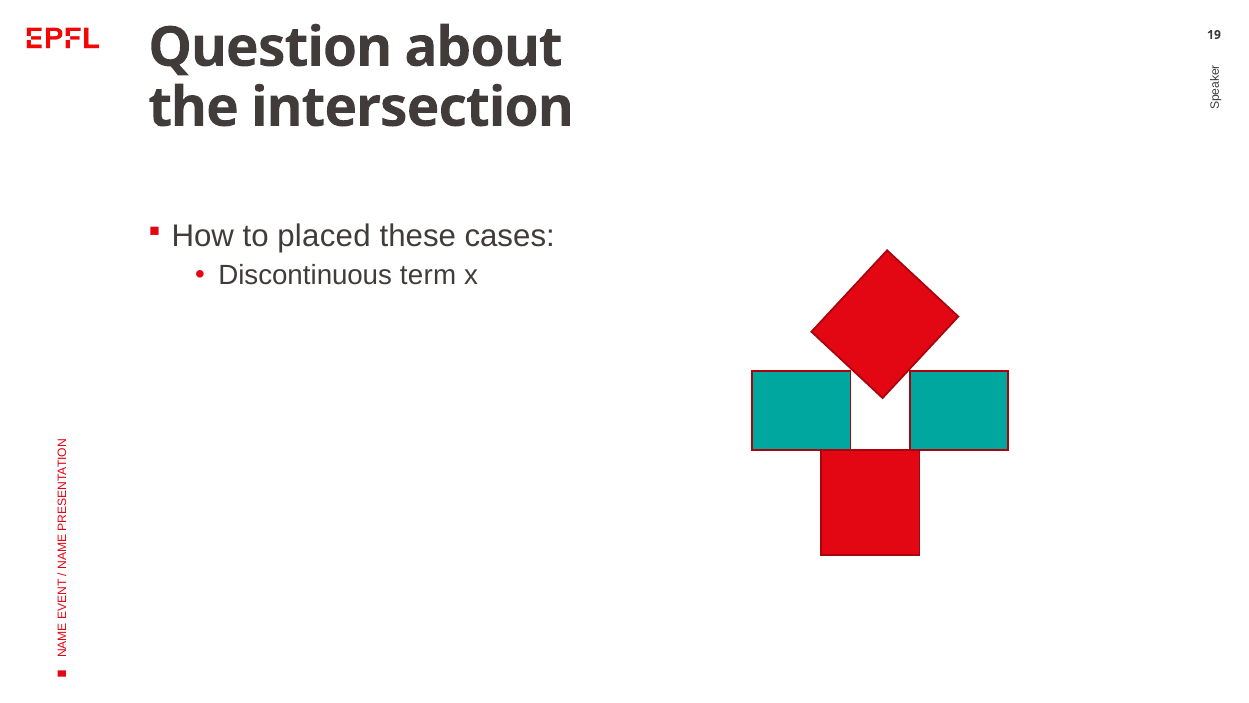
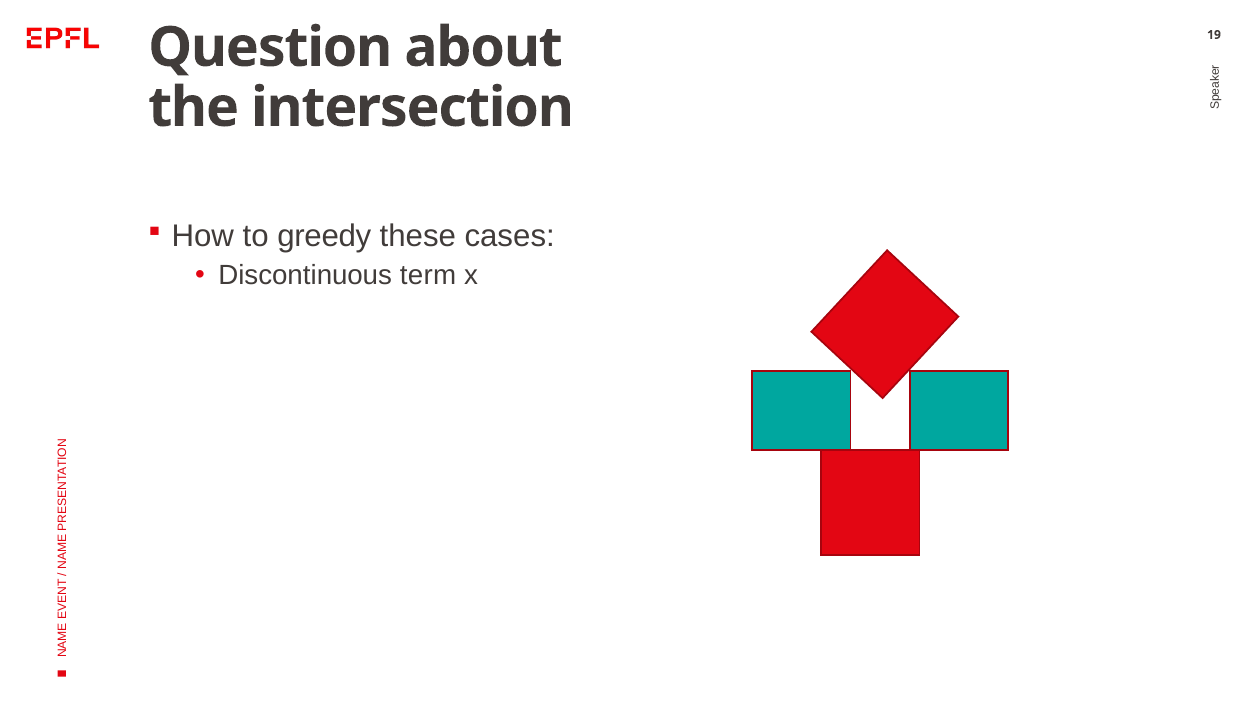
placed: placed -> greedy (324, 237)
